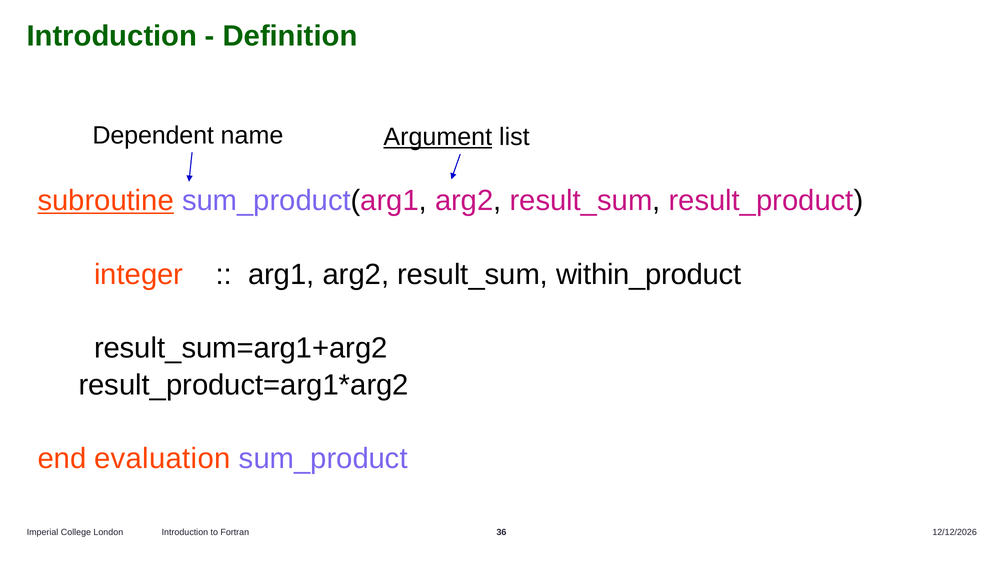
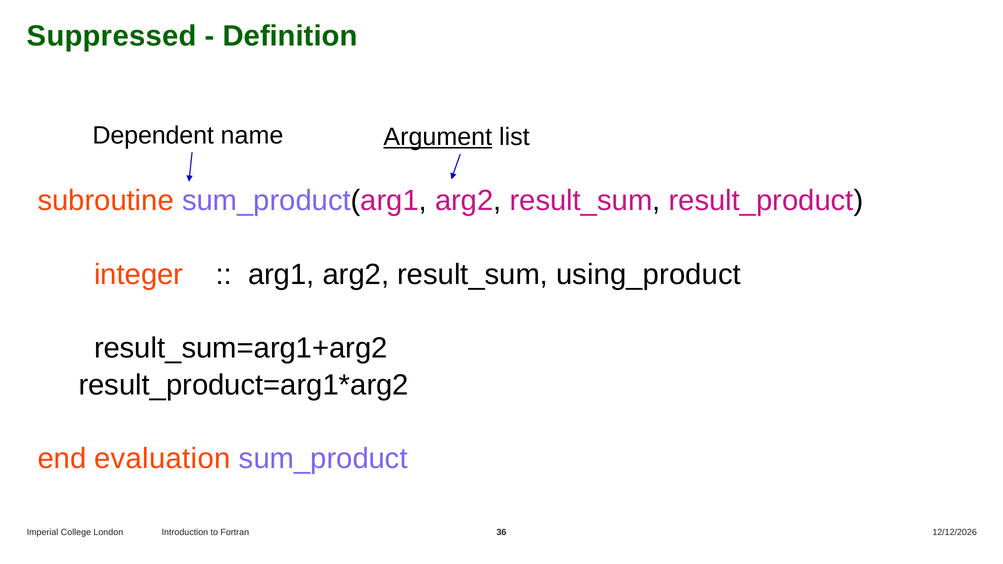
Introduction: Introduction -> Suppressed (112, 36)
subroutine underline: present -> none (106, 201)
within_product: within_product -> using_product (649, 275)
